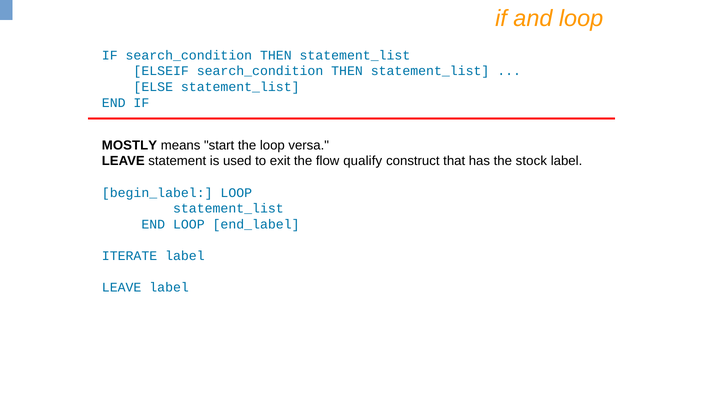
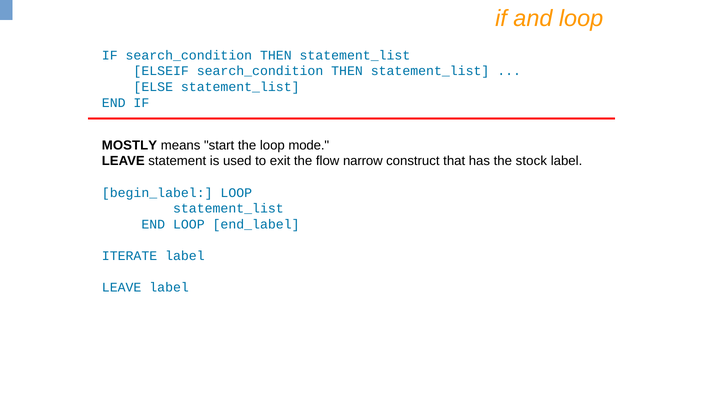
versa: versa -> mode (309, 145)
qualify: qualify -> narrow (363, 161)
